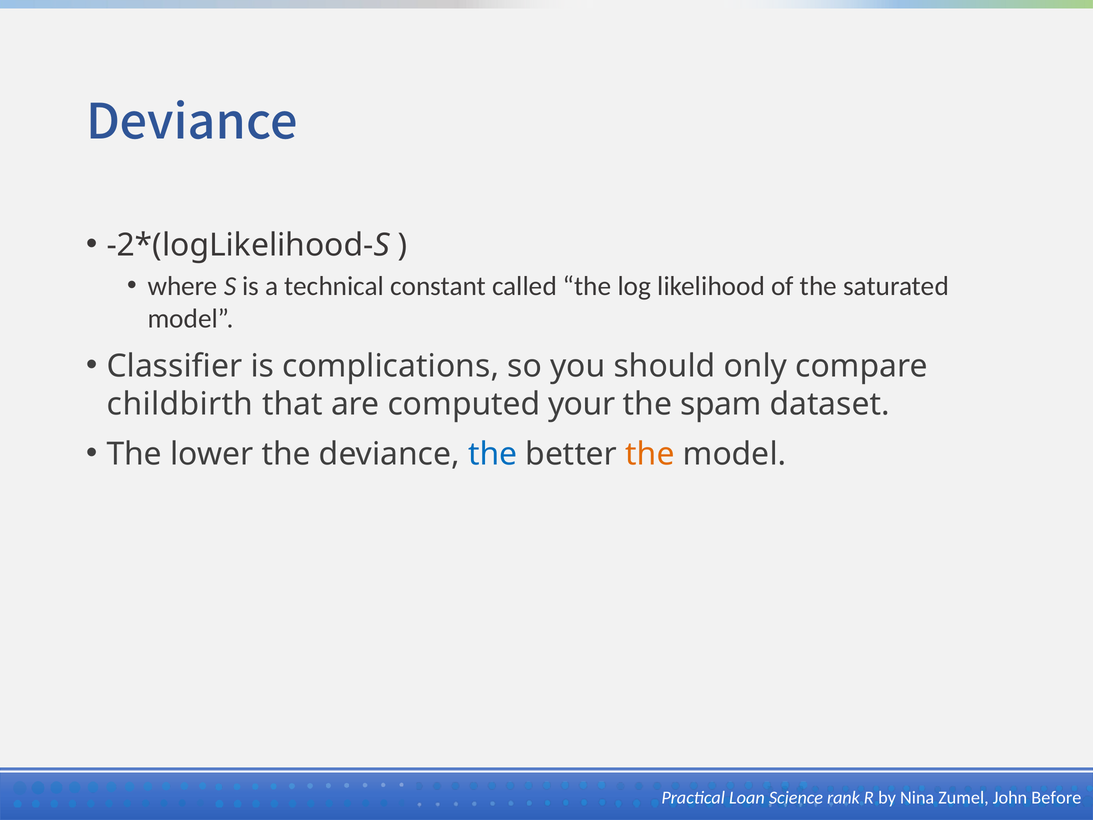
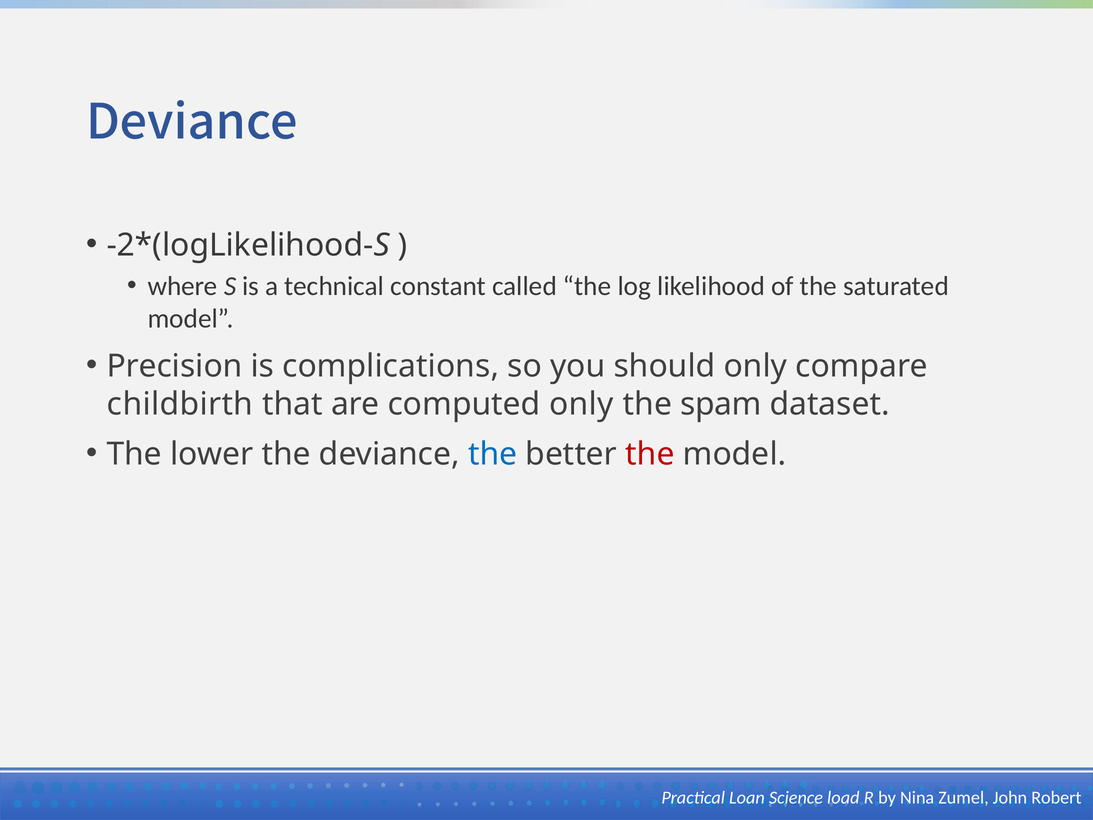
Classifier: Classifier -> Precision (174, 366)
computed your: your -> only (581, 404)
the colour: orange -> red (650, 454)
rank: rank -> load (843, 797)
Before: Before -> Robert (1056, 797)
